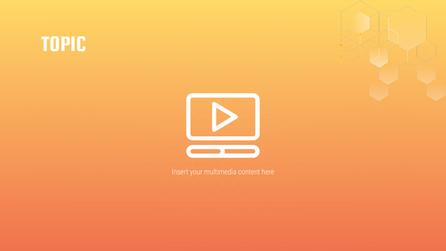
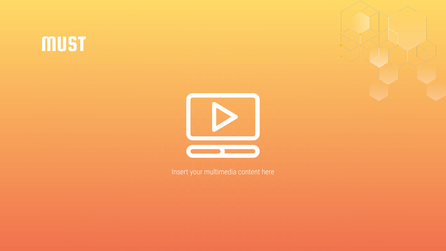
TOPIC: TOPIC -> MUST (64, 44)
